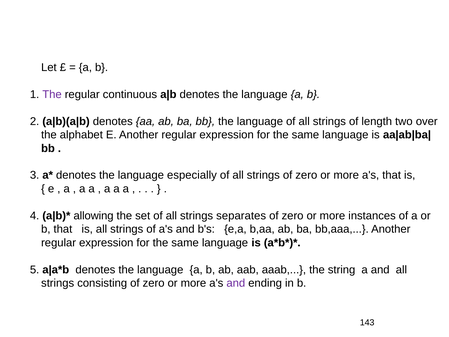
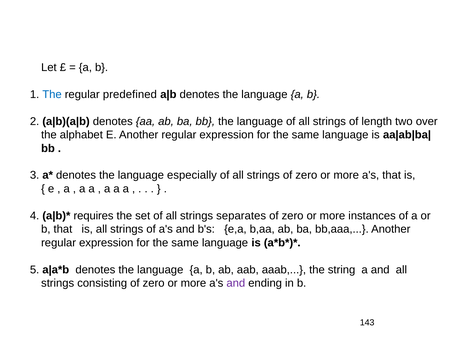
The colour: purple -> blue (52, 94)
continuous: continuous -> predefined (130, 94)
allowing: allowing -> requires (94, 216)
